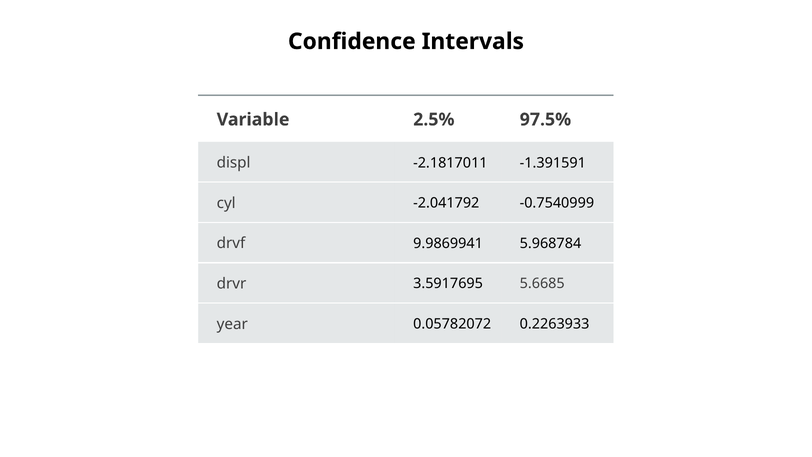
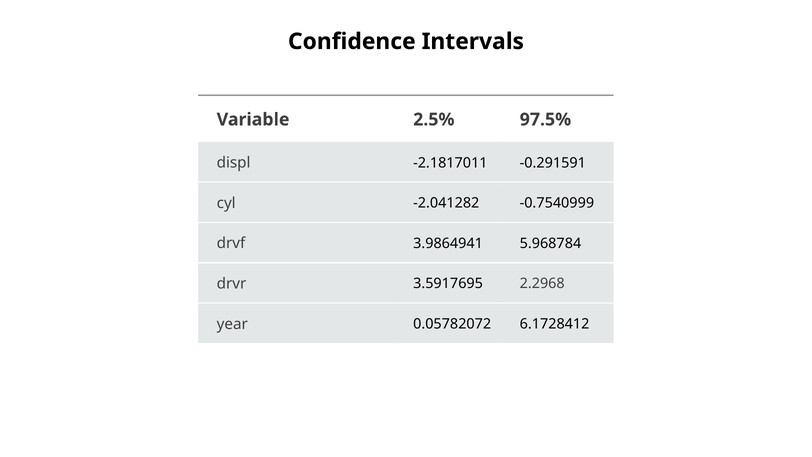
-1.391591: -1.391591 -> -0.291591 (553, 163)
-2.041792: -2.041792 -> -2.041282 (446, 203)
9.9869941: 9.9869941 -> 3.9864941 (448, 243)
5.6685: 5.6685 -> 2.2968 (542, 284)
0.2263933: 0.2263933 -> 6.1728412 (555, 324)
